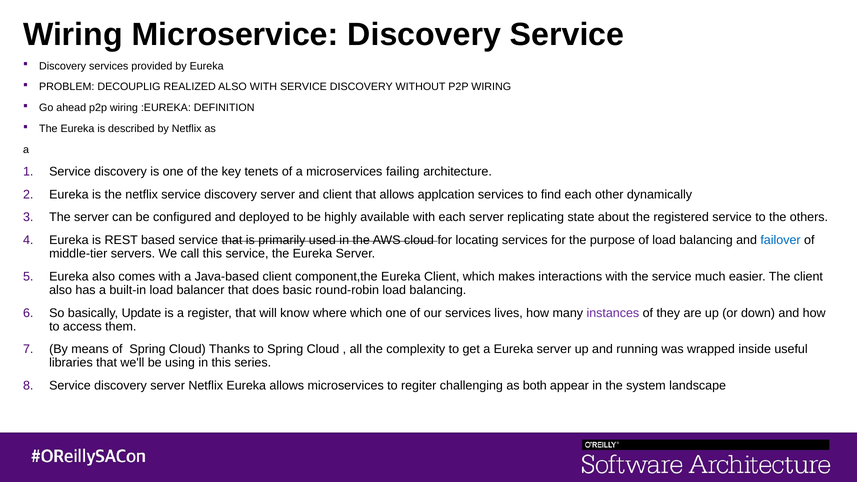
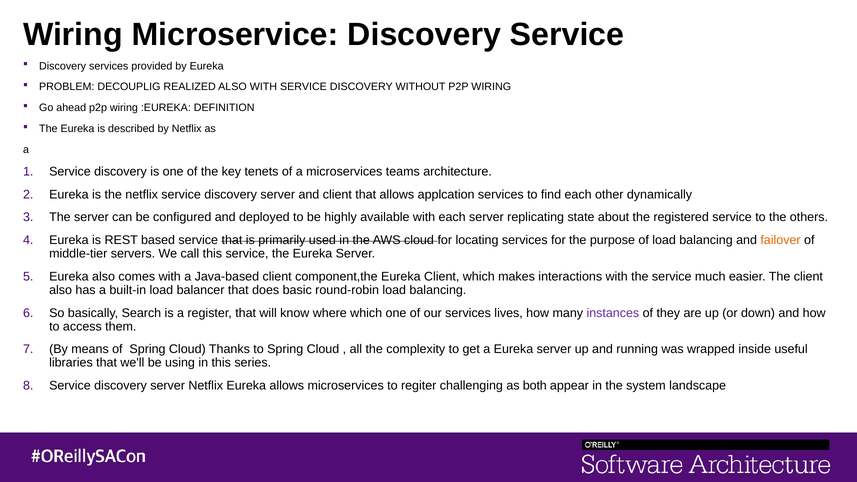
failing: failing -> teams (403, 172)
failover colour: blue -> orange (781, 240)
Update: Update -> Search (141, 313)
